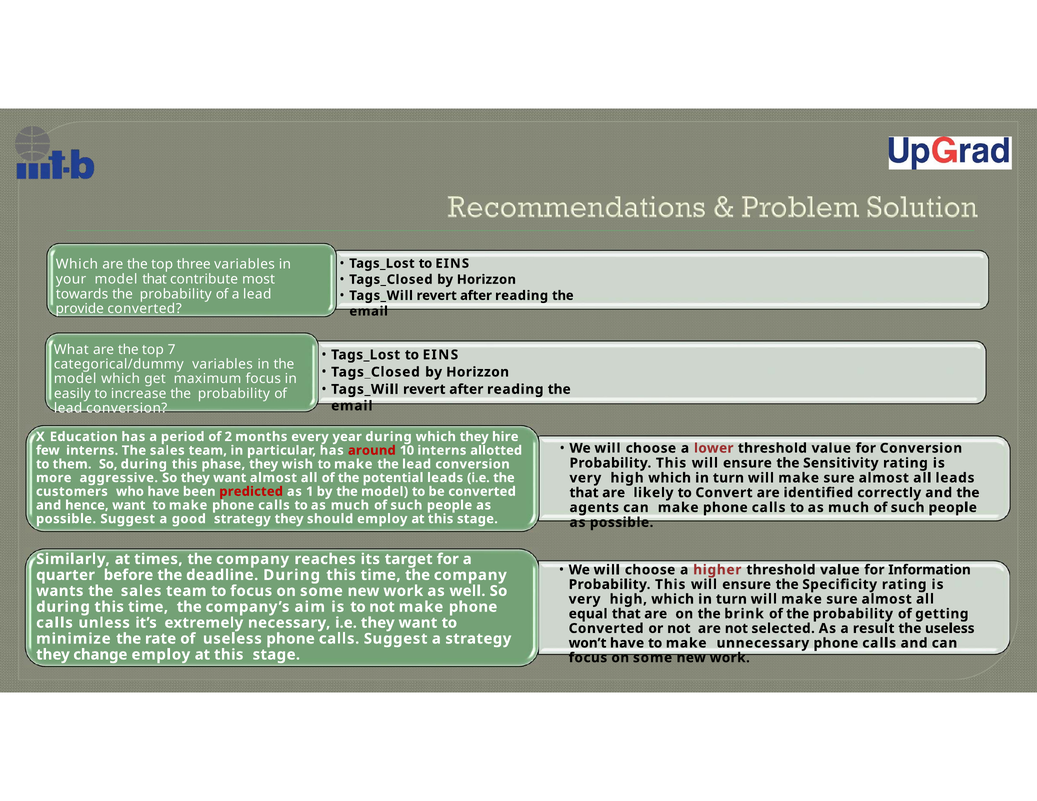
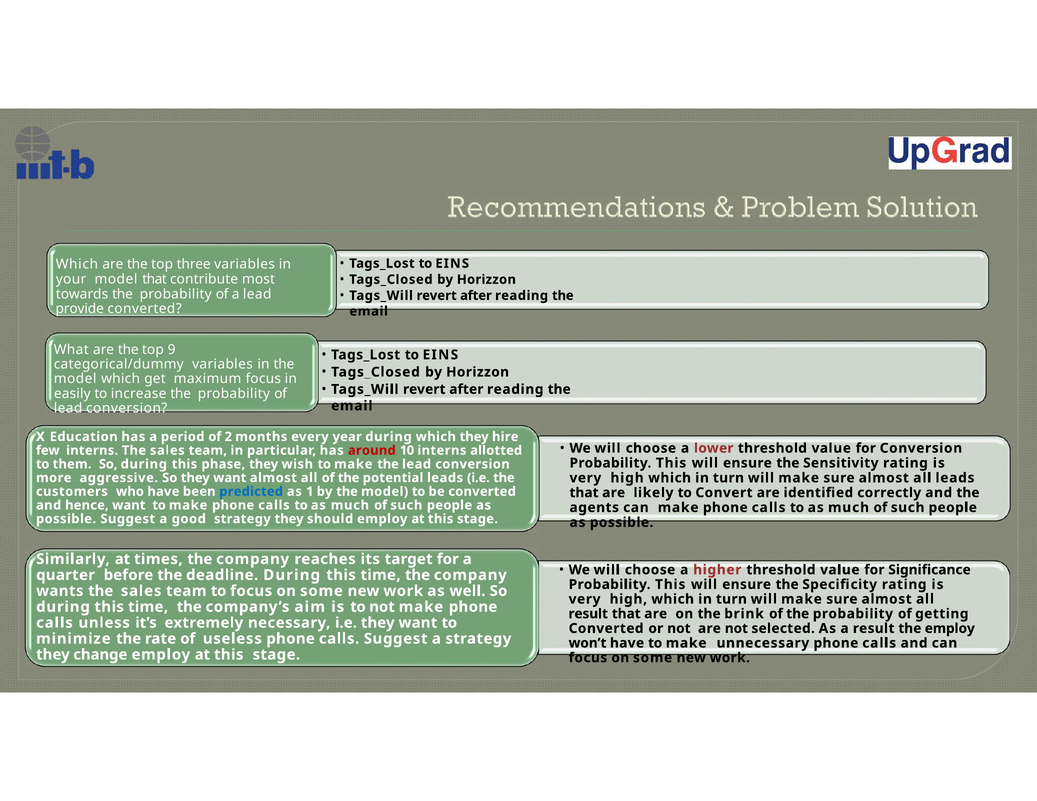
7: 7 -> 9 (172, 350)
predicted colour: red -> blue (251, 492)
Information: Information -> Significance (930, 570)
equal: equal -> result (588, 614)
the useless: useless -> employ (950, 629)
